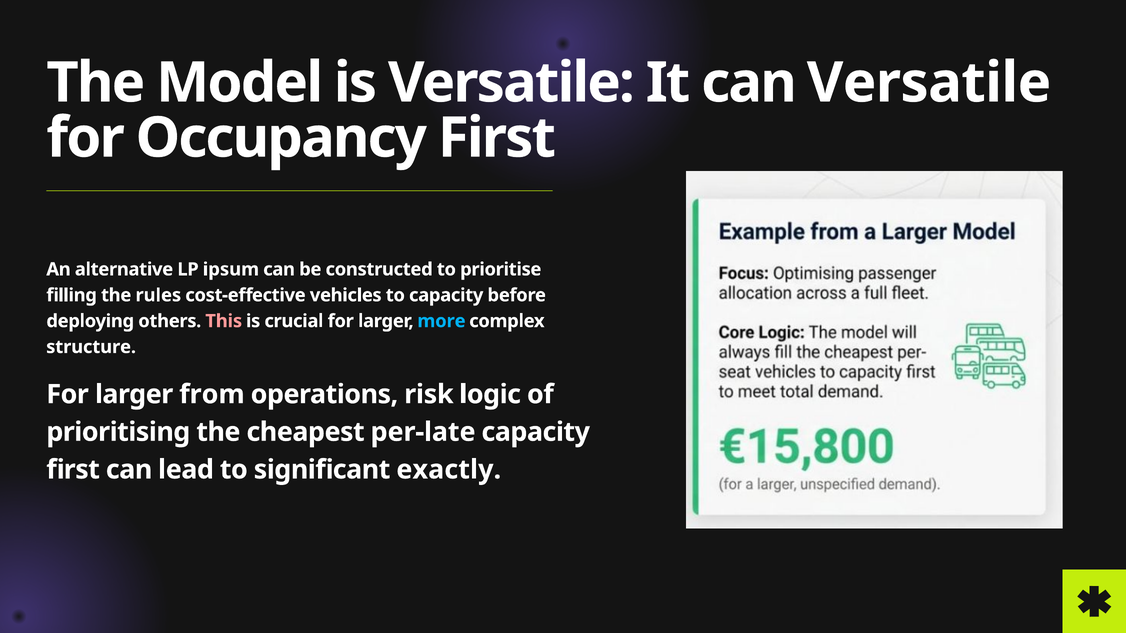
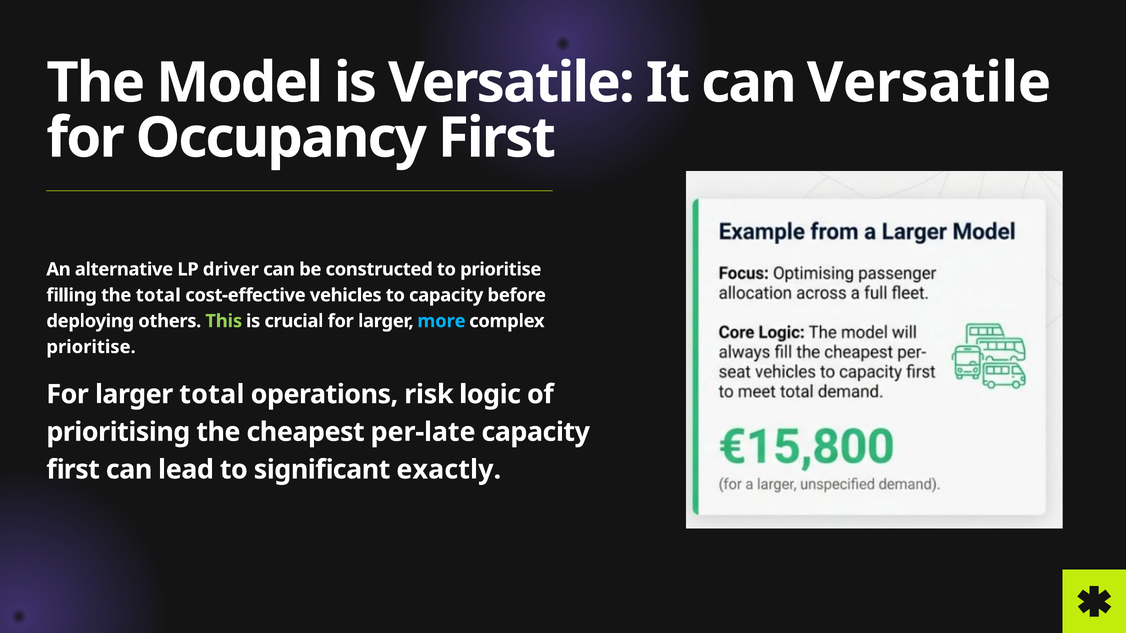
ipsum: ipsum -> driver (231, 270)
the rules: rules -> total (158, 295)
This colour: pink -> light green (224, 321)
structure: structure -> prioritise (91, 347)
larger from: from -> total (212, 395)
